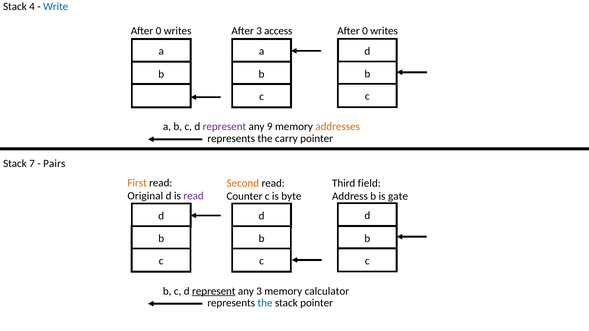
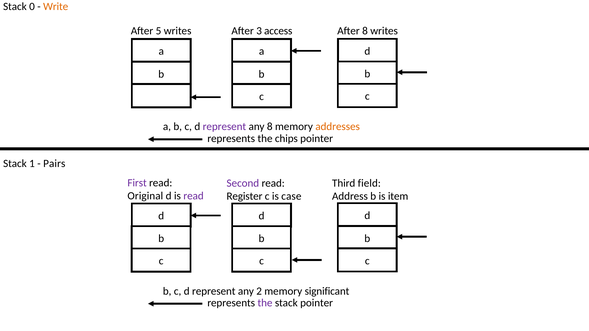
4: 4 -> 0 (32, 7)
Write colour: blue -> orange (56, 7)
0: 0 -> 5 (158, 31)
0: 0 -> 8 (365, 31)
any 9: 9 -> 8 (270, 127)
carry: carry -> chips (286, 139)
7: 7 -> 1 (32, 164)
First colour: orange -> purple (137, 183)
Second colour: orange -> purple (243, 183)
Counter: Counter -> Register (245, 196)
byte: byte -> case (291, 196)
gate: gate -> item (398, 196)
represent underline: present -> none (214, 291)
any 3: 3 -> 2 (259, 291)
calculator: calculator -> significant (327, 291)
the colour: blue -> purple (265, 303)
